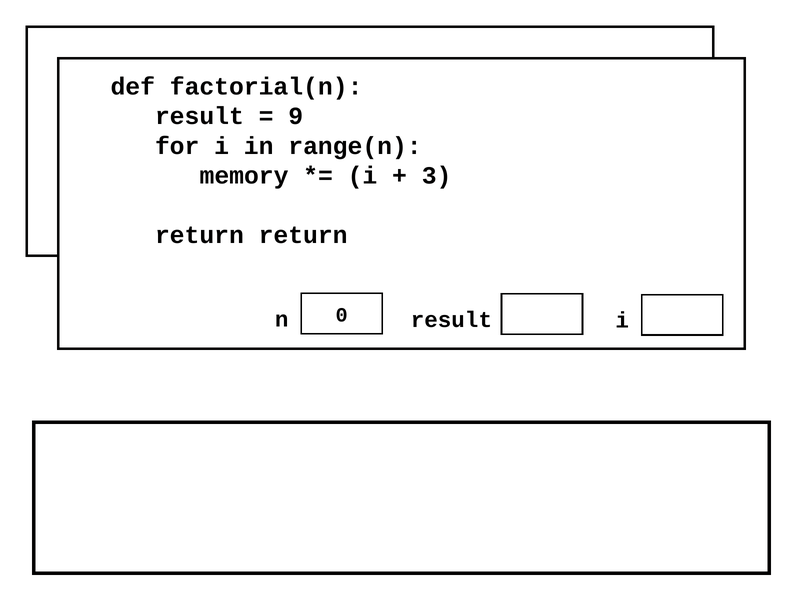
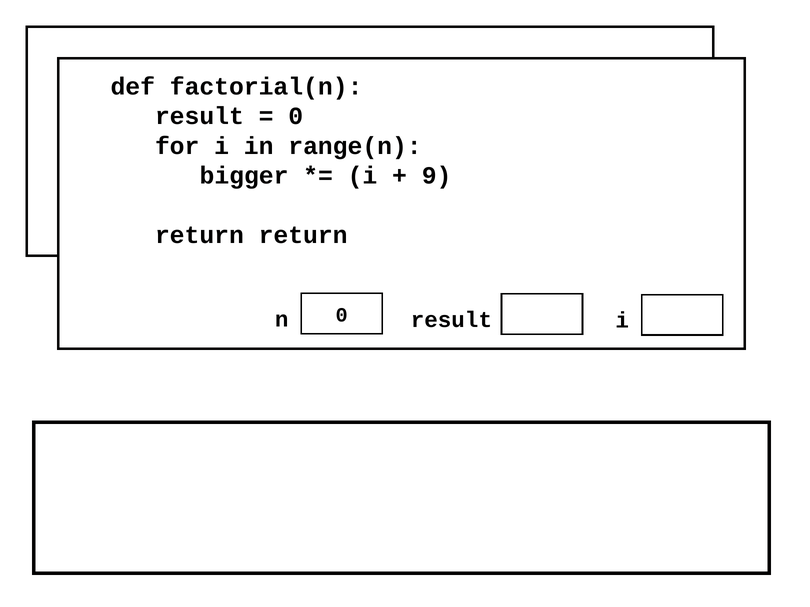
9: 9 -> 0 (296, 116)
memory: memory -> bigger (244, 176)
3: 3 -> 9 (437, 176)
